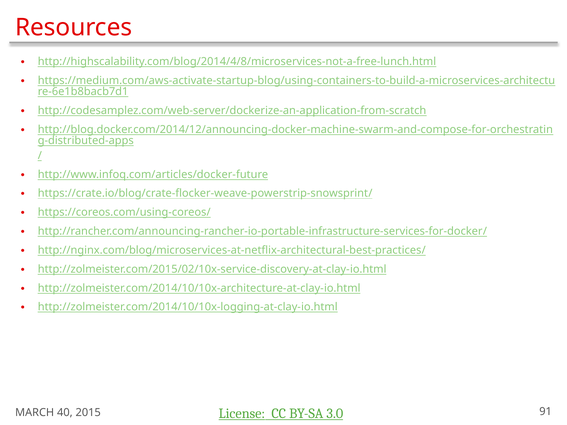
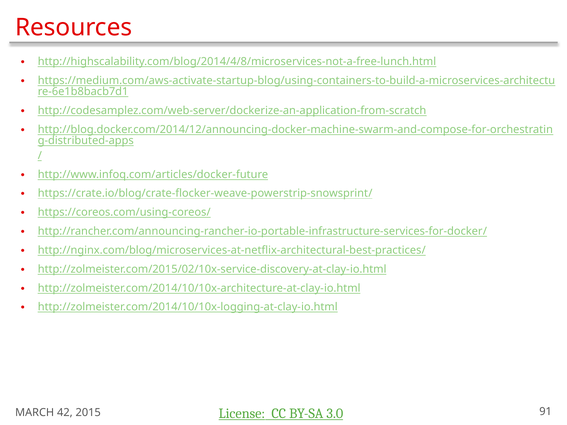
40: 40 -> 42 (65, 413)
